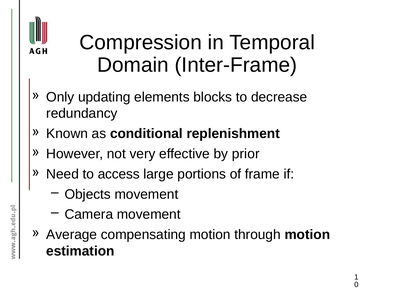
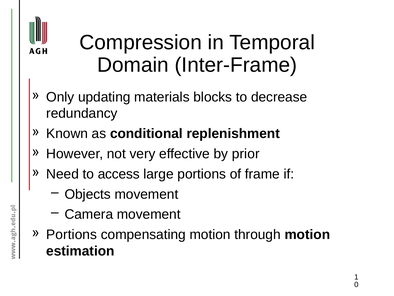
elements: elements -> materials (162, 97)
Average: Average -> Portions (72, 234)
